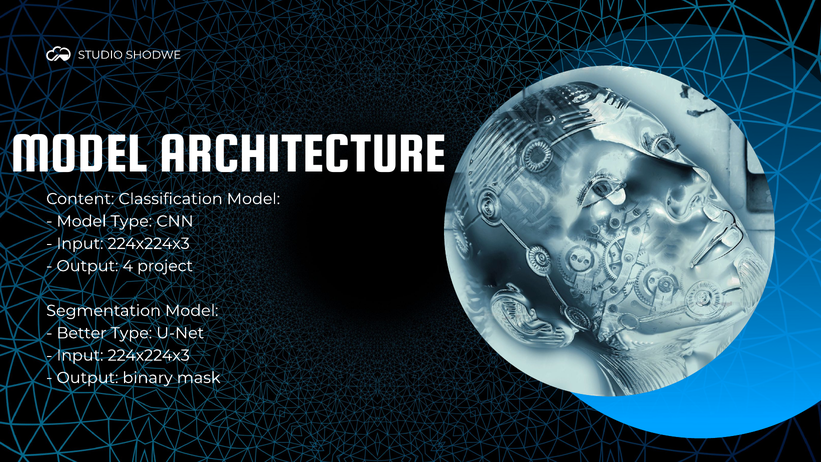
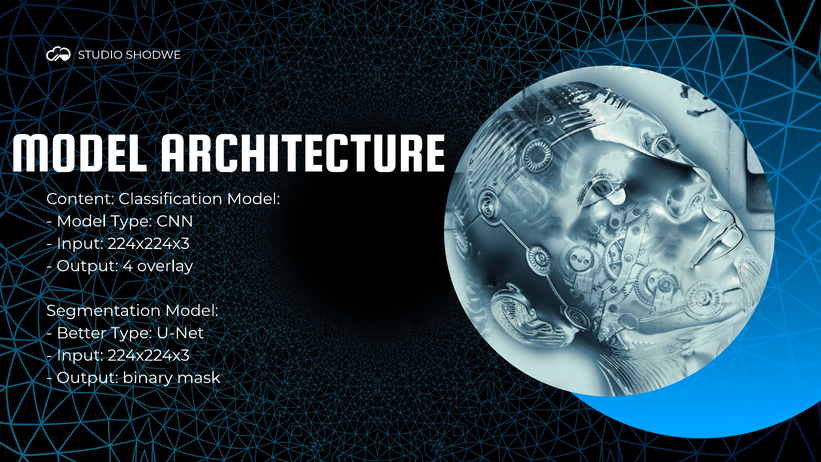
project: project -> overlay (165, 266)
